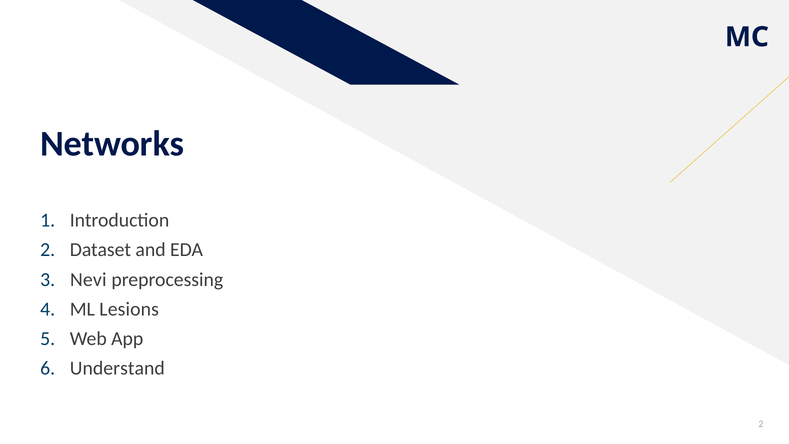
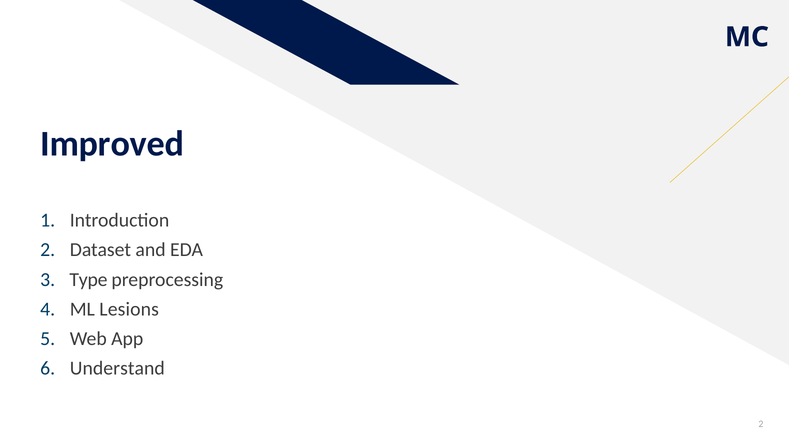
Networks: Networks -> Improved (112, 144)
Nevi: Nevi -> Type (88, 279)
